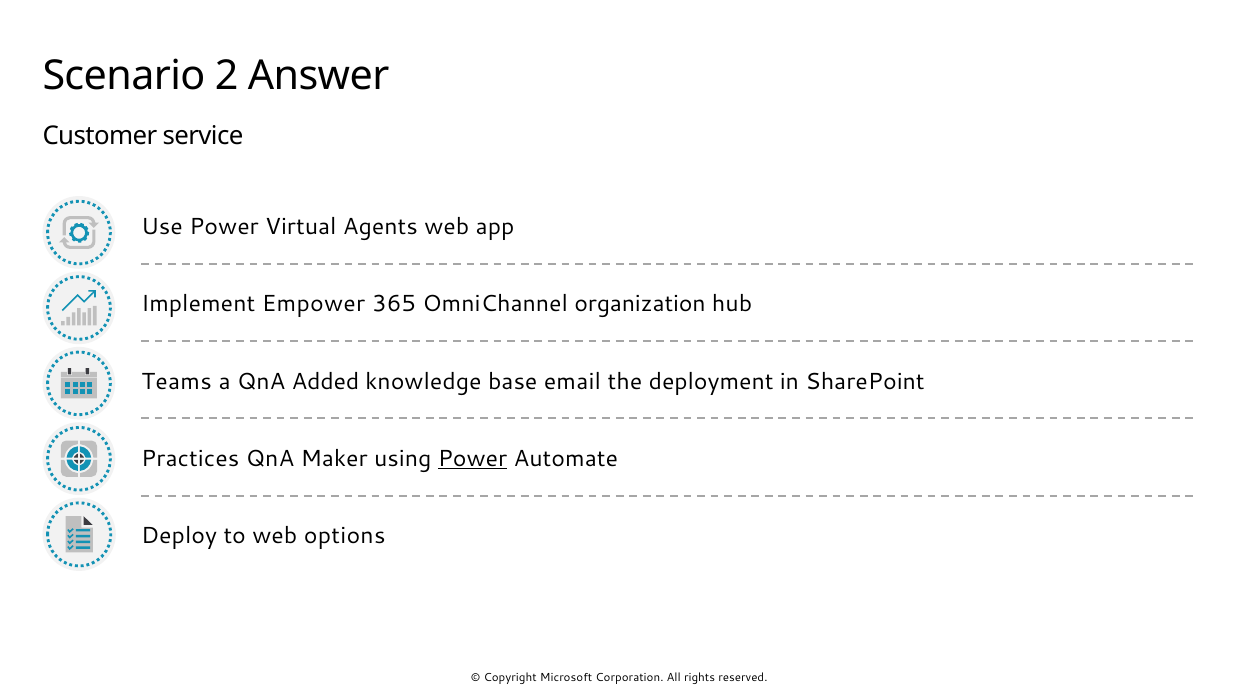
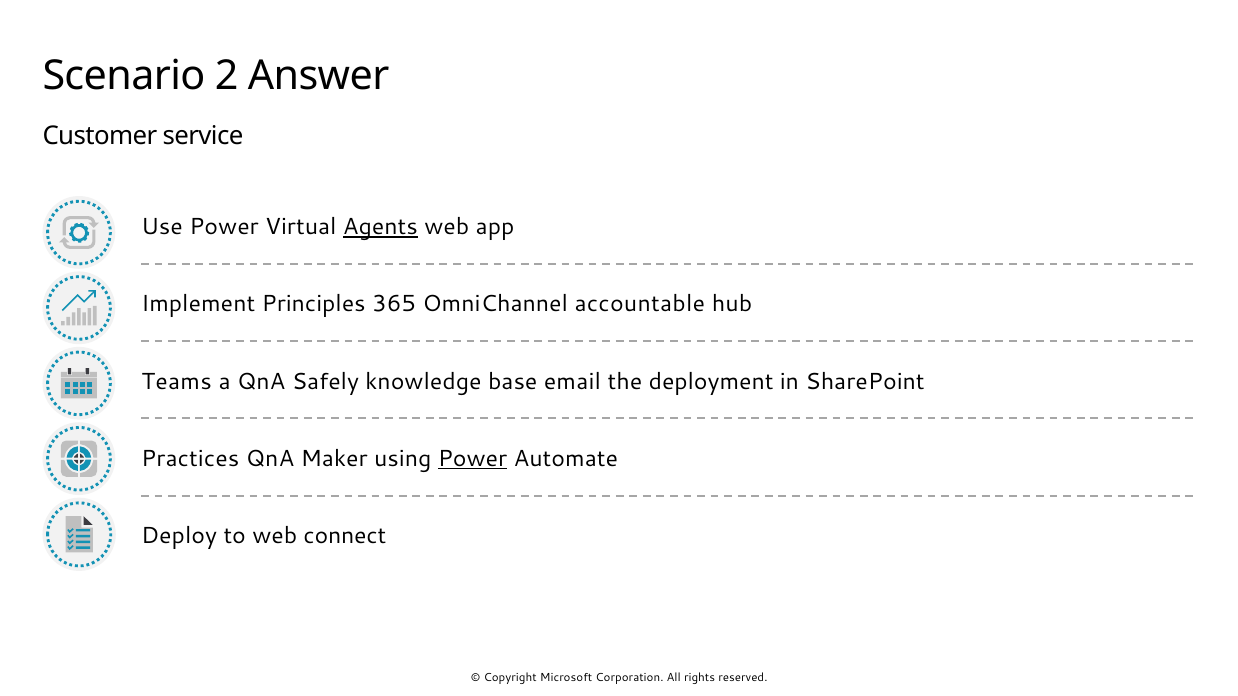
Agents underline: none -> present (380, 227)
Empower: Empower -> Principles (314, 304)
organization: organization -> accountable (640, 304)
Added: Added -> Safely (325, 382)
options: options -> connect (345, 536)
